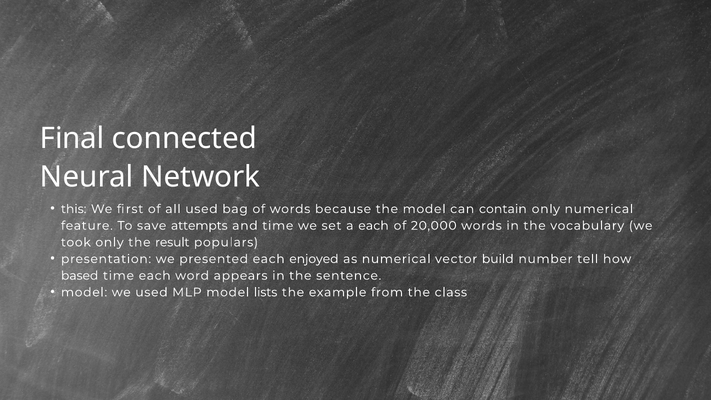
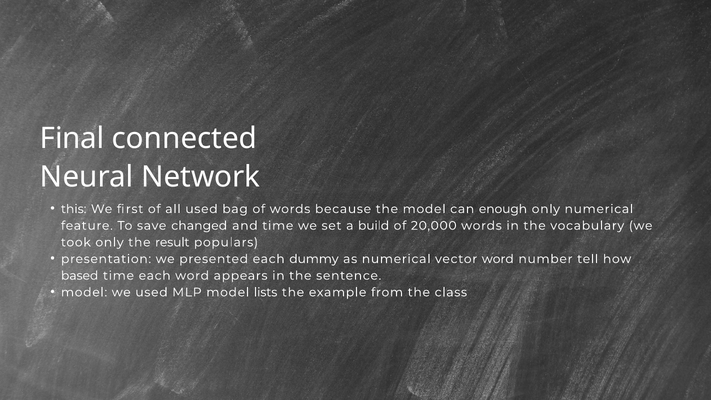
contain: contain -> enough (503, 209)
attempts: attempts -> changed (199, 226)
a each: each -> build (374, 226)
enjoyed: enjoyed -> dummy (314, 259)
vector build: build -> word (498, 259)
